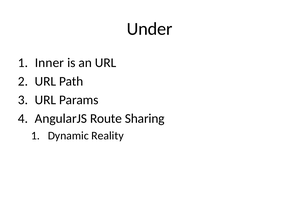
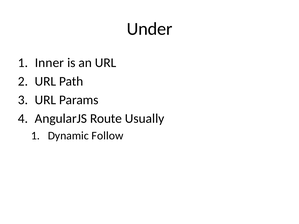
Sharing: Sharing -> Usually (145, 119)
Reality: Reality -> Follow (107, 136)
